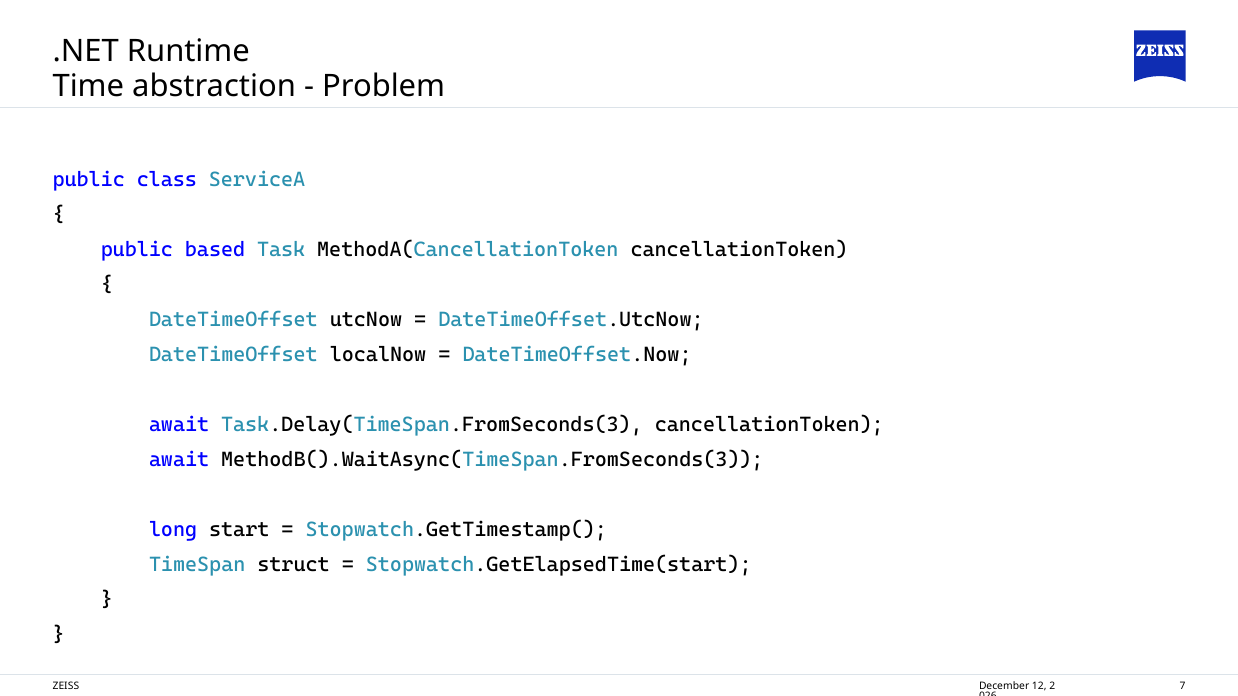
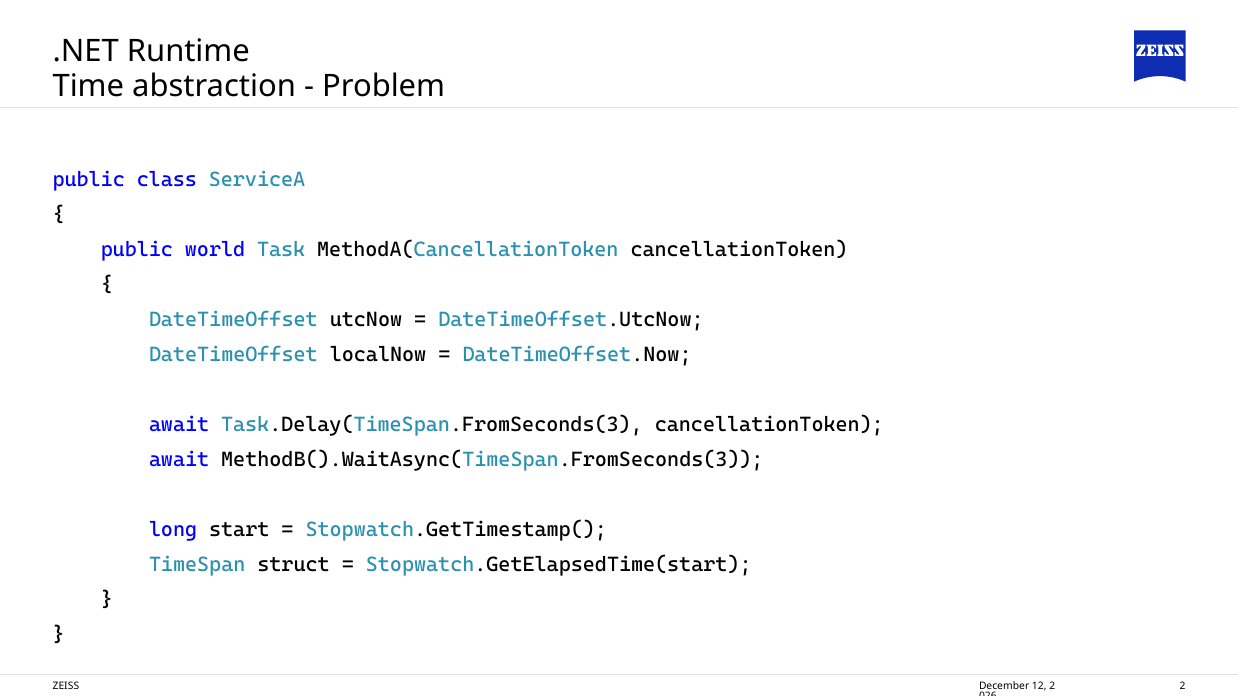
based: based -> world (215, 250)
ZEISS 7: 7 -> 2 (1183, 686)
